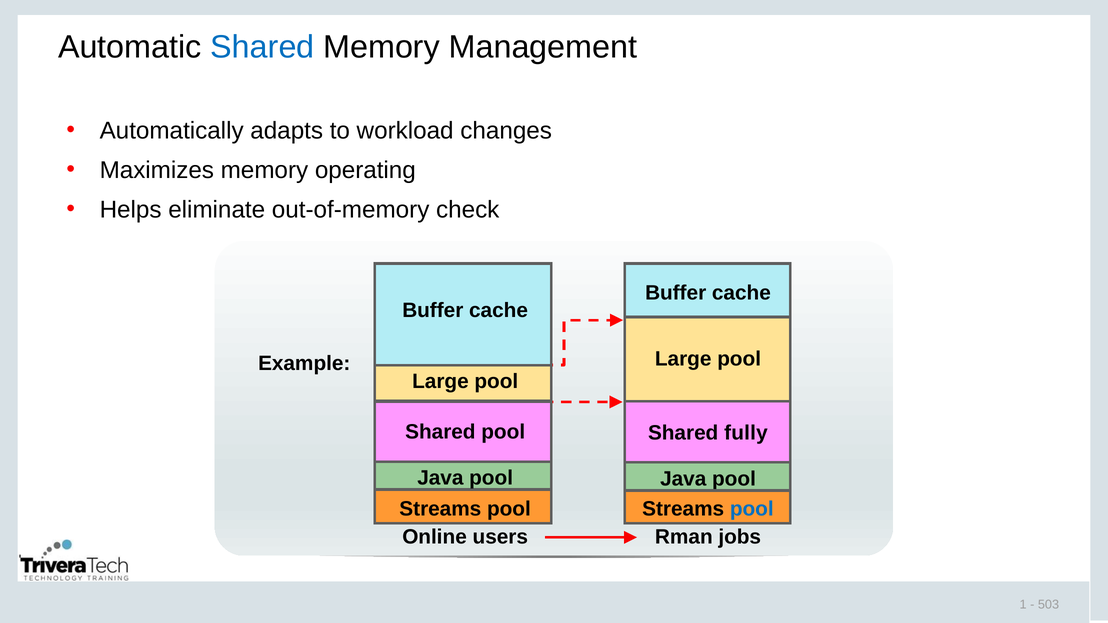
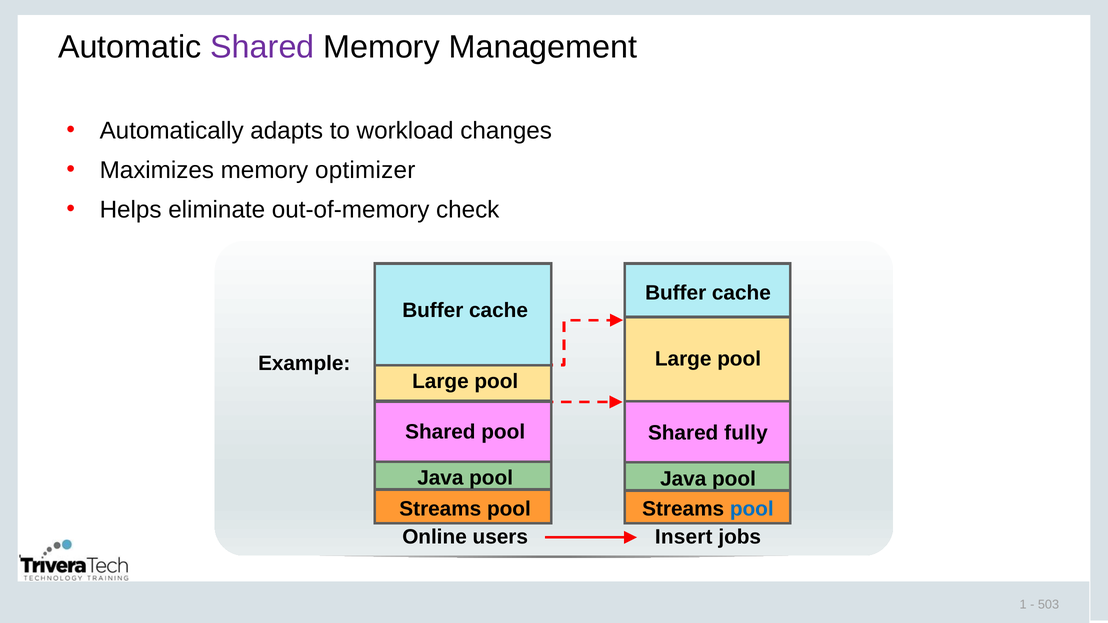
Shared colour: blue -> purple (262, 47)
operating: operating -> optimizer (365, 170)
Rman: Rman -> Insert (684, 537)
